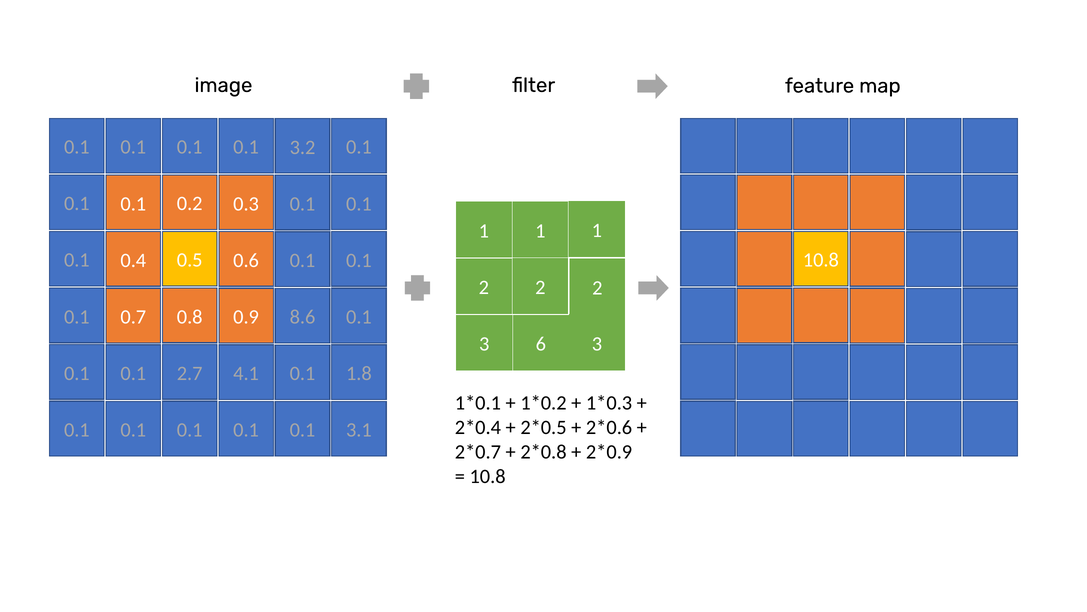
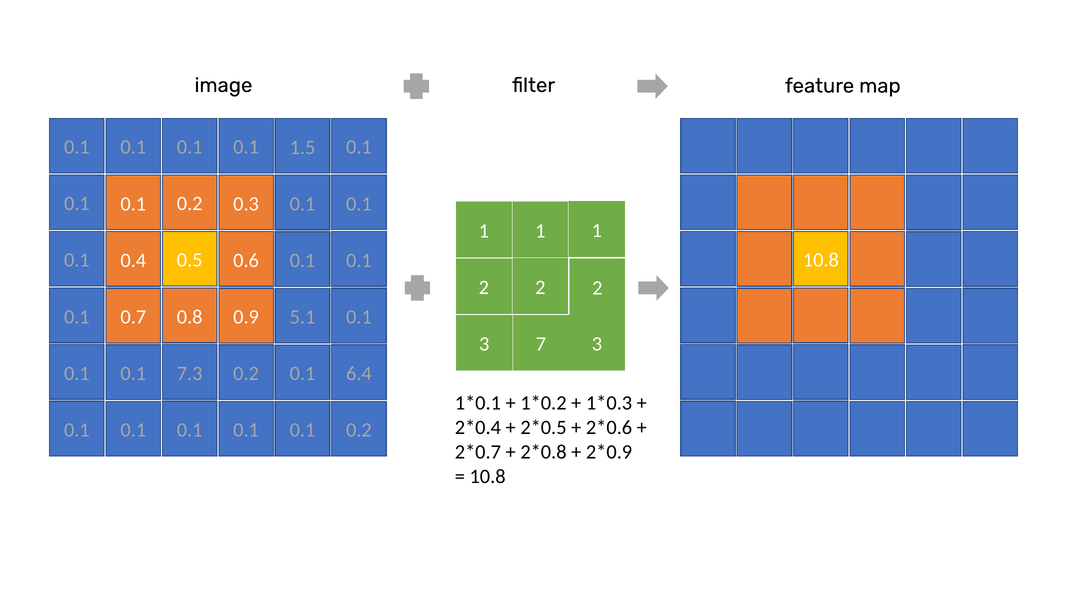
3.2: 3.2 -> 1.5 (303, 147)
8.6: 8.6 -> 5.1 (303, 317)
6: 6 -> 7 (541, 344)
2.7: 2.7 -> 7.3 (190, 373)
4.1: 4.1 -> 0.2 (246, 373)
1.8: 1.8 -> 6.4 (359, 373)
3.1: 3.1 -> 0.2 (359, 430)
